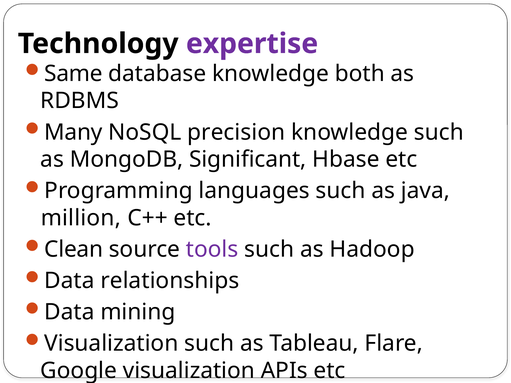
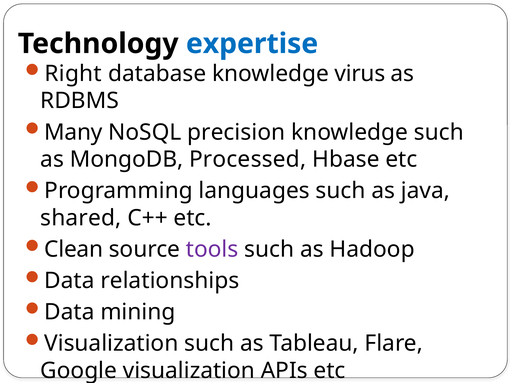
expertise colour: purple -> blue (252, 44)
Same: Same -> Right (73, 74)
both: both -> virus (360, 74)
Significant: Significant -> Processed (248, 160)
million: million -> shared (81, 218)
